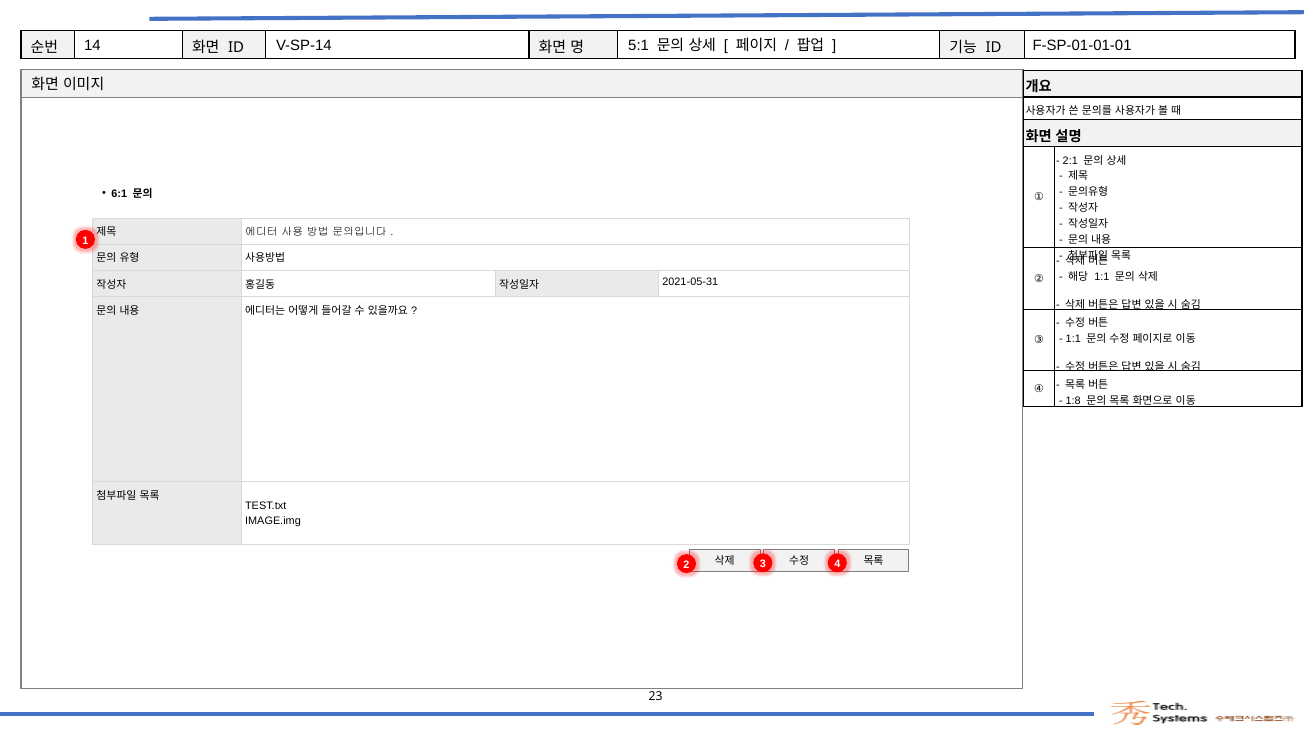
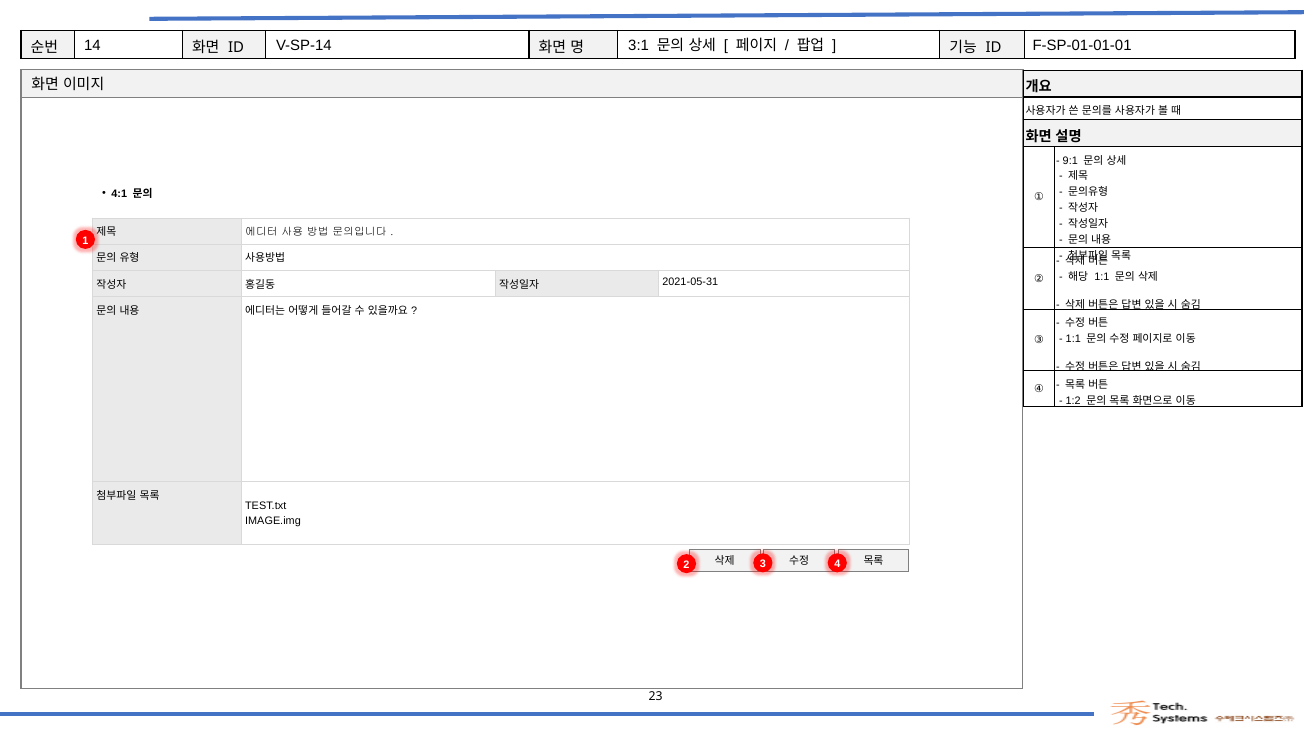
5:1: 5:1 -> 3:1 (639, 46)
2:1: 2:1 -> 9:1 (1070, 161)
6:1: 6:1 -> 4:1 (119, 194)
1:8: 1:8 -> 1:2 (1073, 401)
